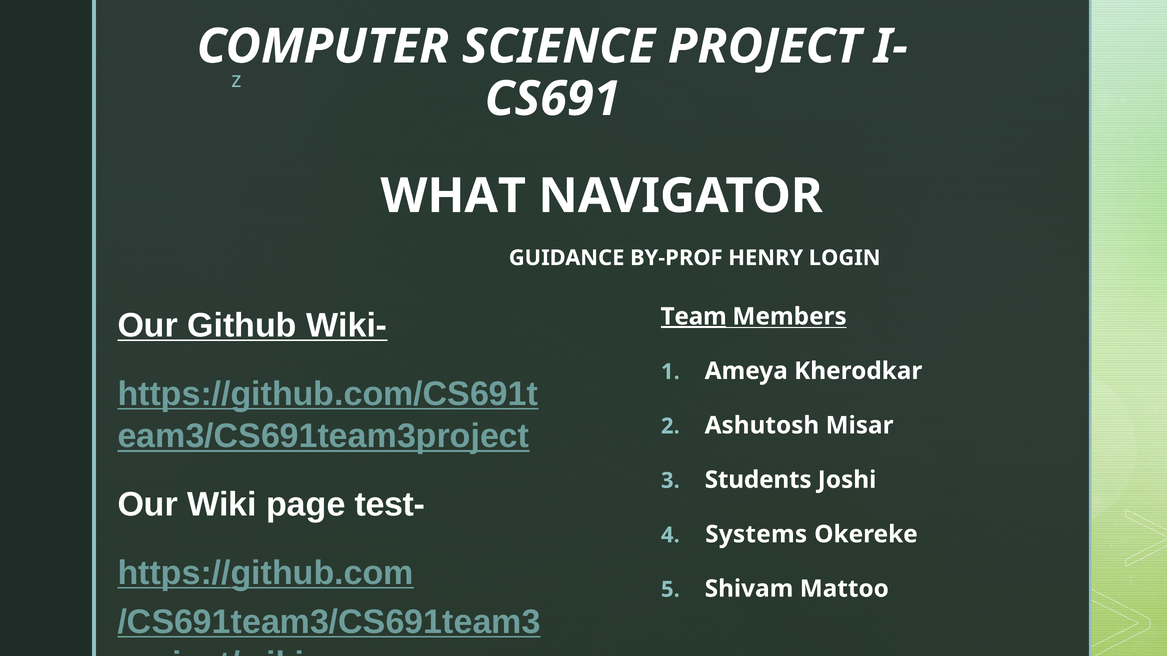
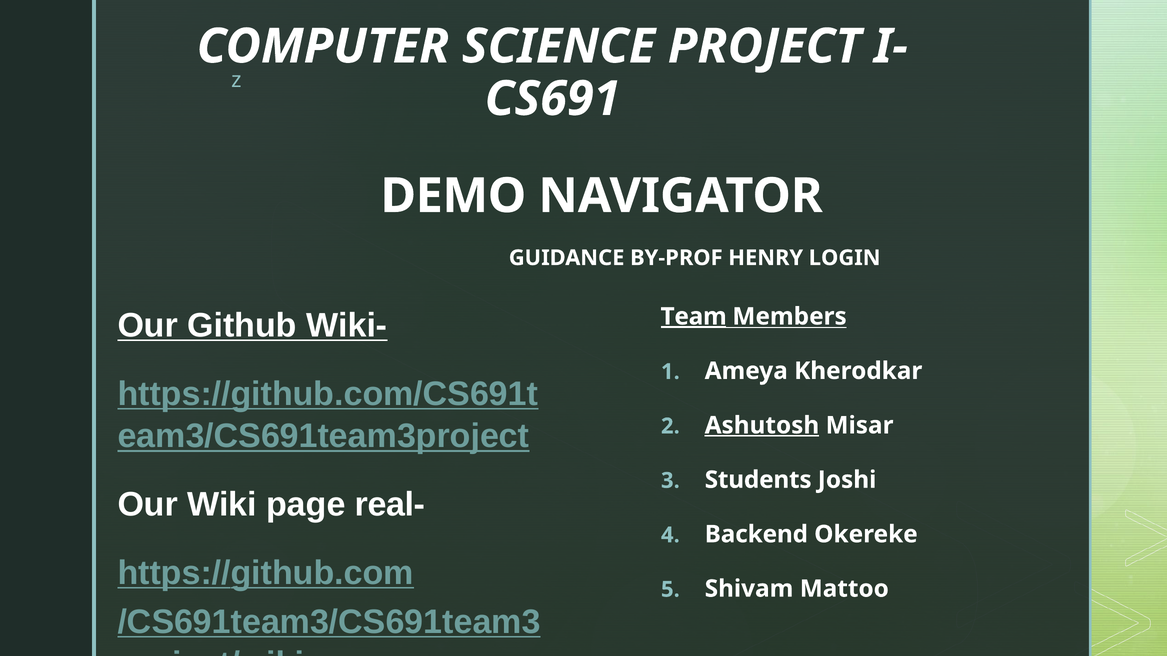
WHAT: WHAT -> DEMO (453, 196)
Ashutosh underline: none -> present (762, 426)
test-: test- -> real- (390, 505)
Systems: Systems -> Backend (756, 535)
